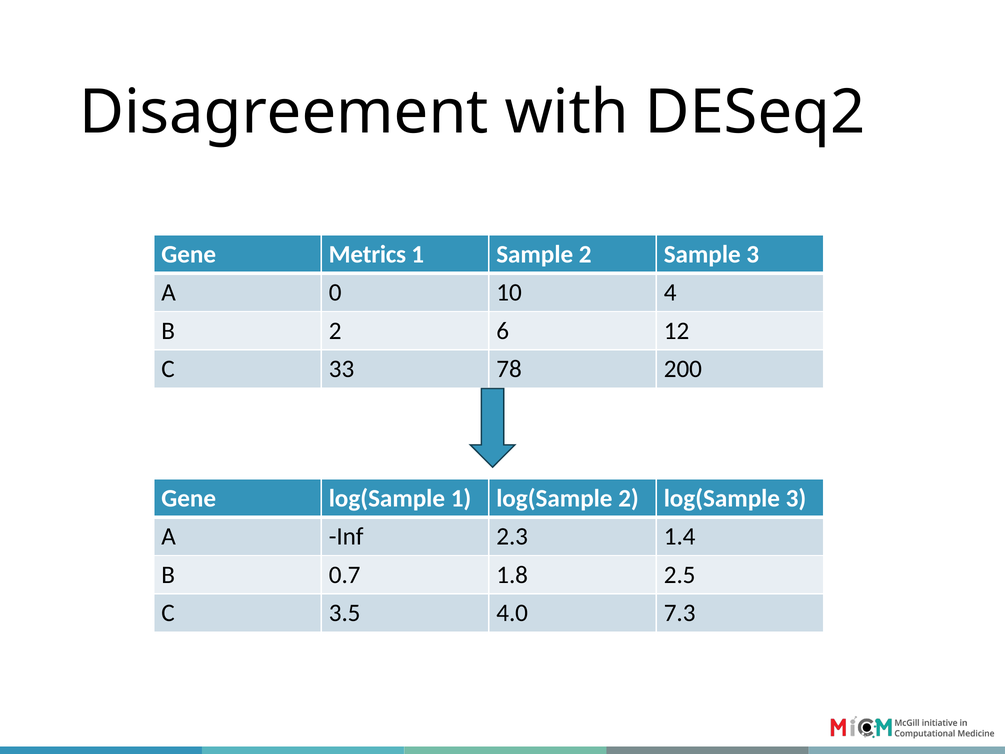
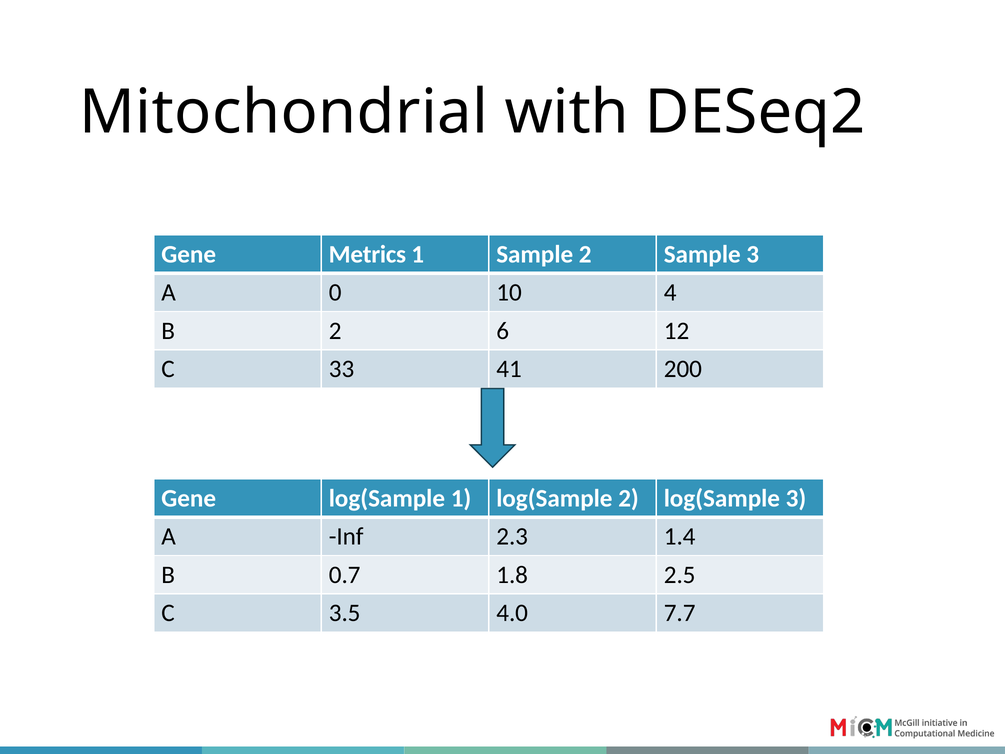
Disagreement: Disagreement -> Mitochondrial (284, 113)
78: 78 -> 41 (509, 369)
7.3: 7.3 -> 7.7 (680, 613)
